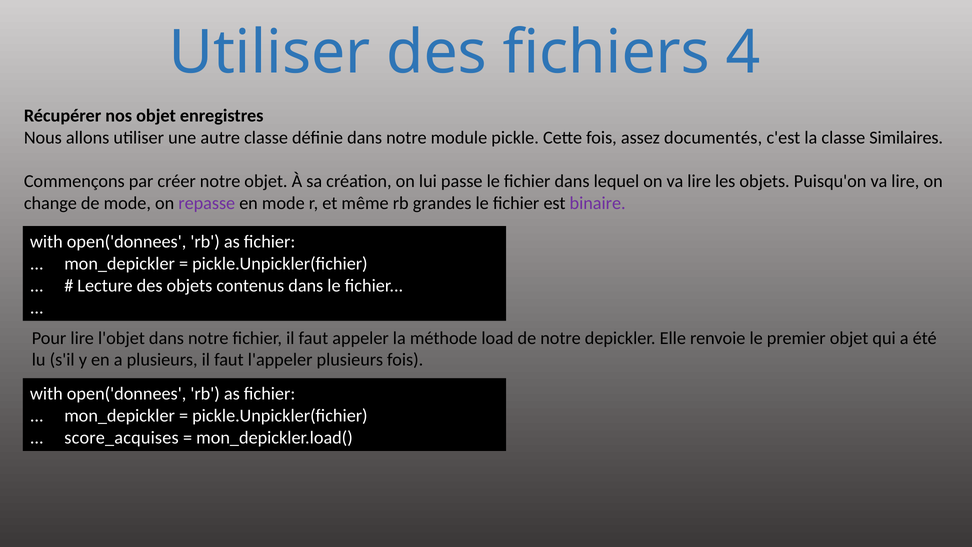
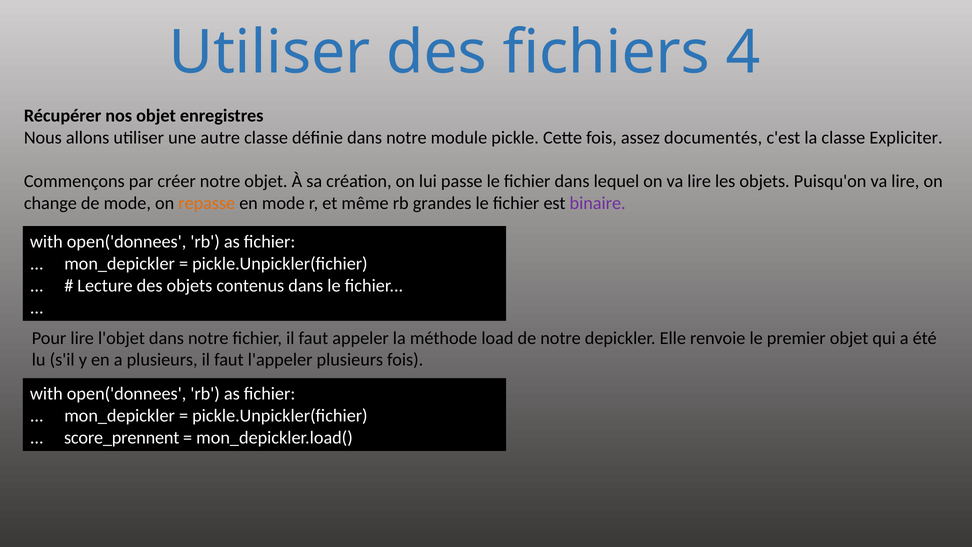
Similaires: Similaires -> Expliciter (906, 137)
repasse colour: purple -> orange (207, 203)
score_acquises: score_acquises -> score_prennent (122, 438)
